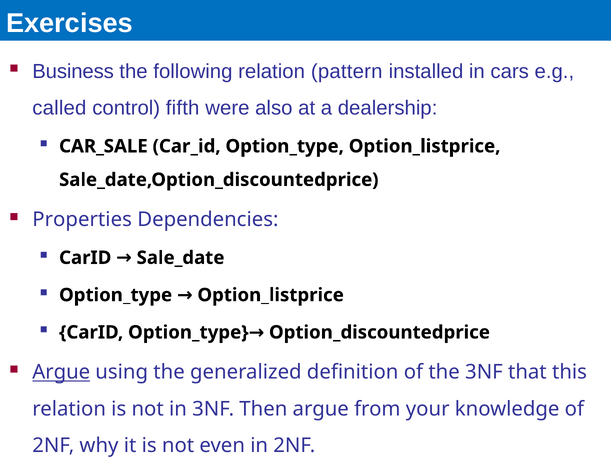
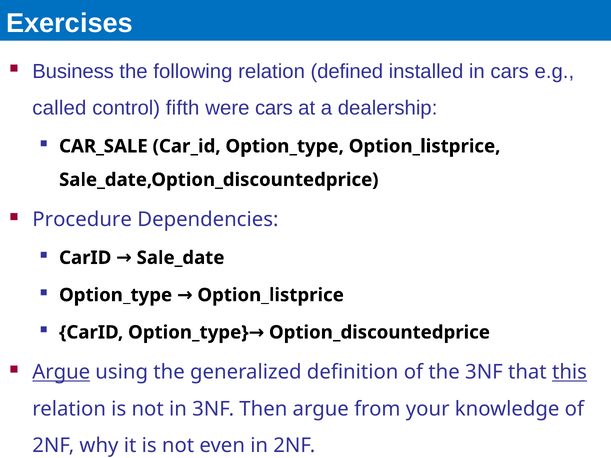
pattern: pattern -> defined (347, 71)
were also: also -> cars (274, 108)
Properties: Properties -> Procedure (82, 220)
this underline: none -> present (570, 372)
